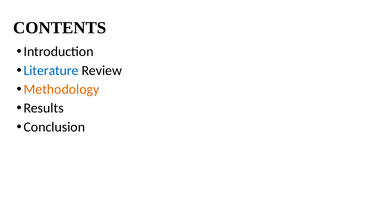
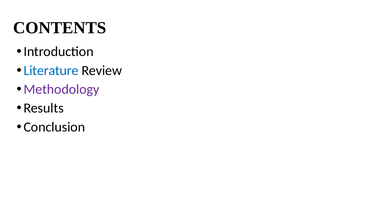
Methodology colour: orange -> purple (61, 89)
